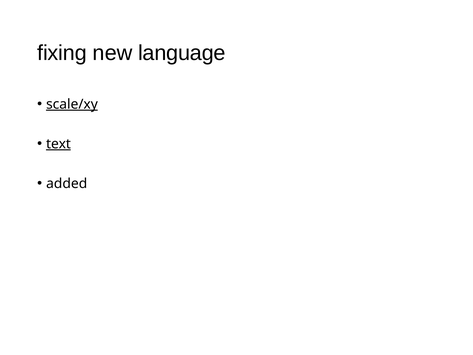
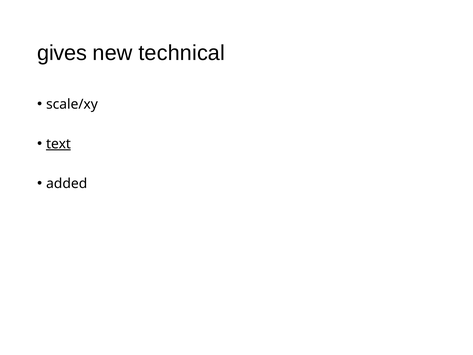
fixing: fixing -> gives (62, 53)
language: language -> technical (182, 53)
scale/xy underline: present -> none (72, 104)
